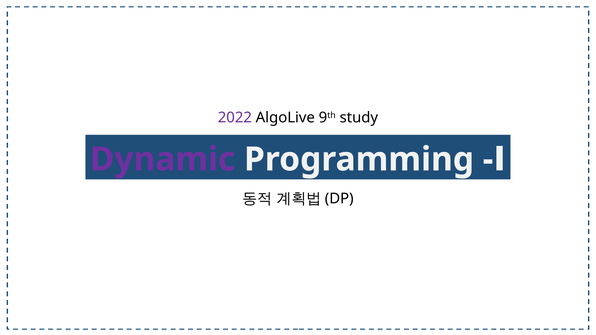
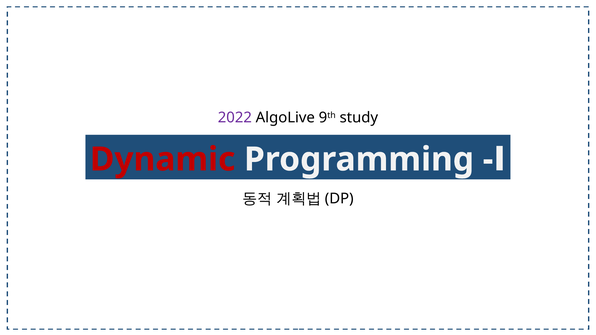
Dynamic colour: purple -> red (163, 160)
